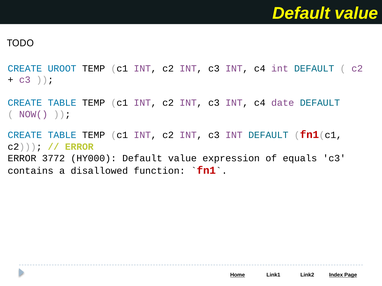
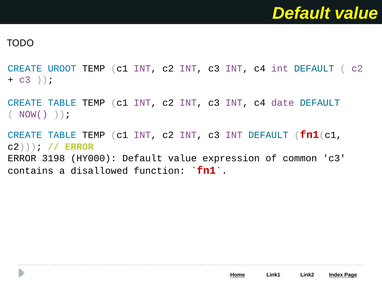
3772: 3772 -> 3198 (53, 158)
equals: equals -> common (300, 158)
